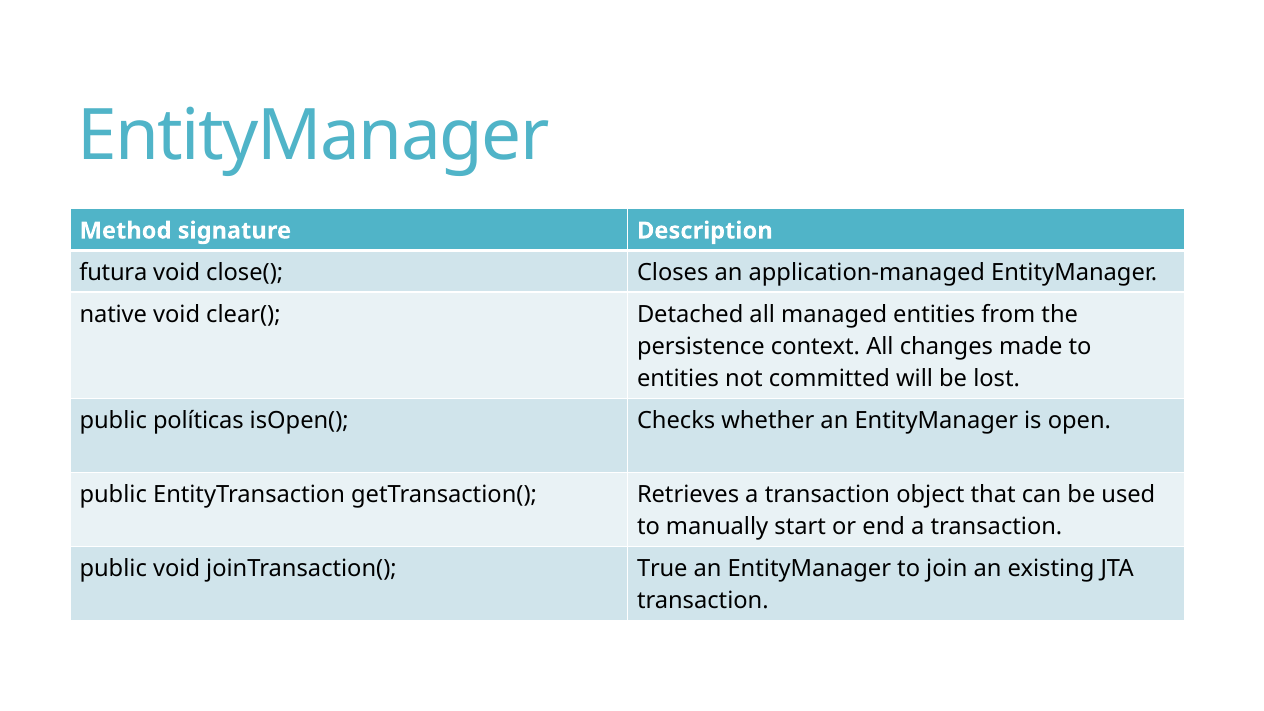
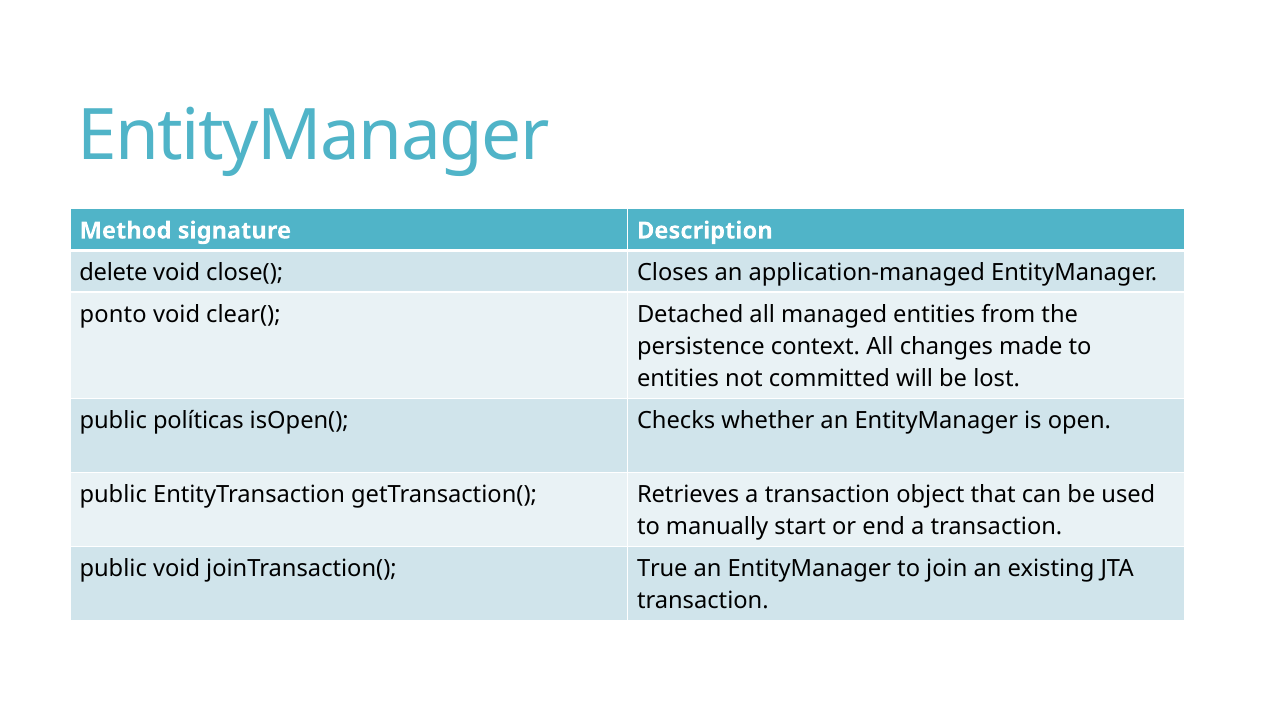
futura: futura -> delete (113, 272)
native: native -> ponto (113, 314)
